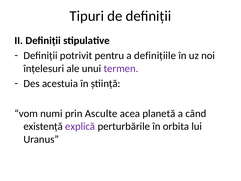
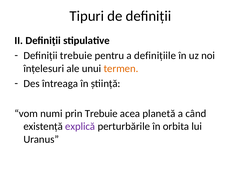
Definiții potrivit: potrivit -> trebuie (76, 56)
termen colour: purple -> orange (121, 68)
acestuia: acestuia -> întreaga (60, 83)
prin Asculte: Asculte -> Trebuie (101, 113)
